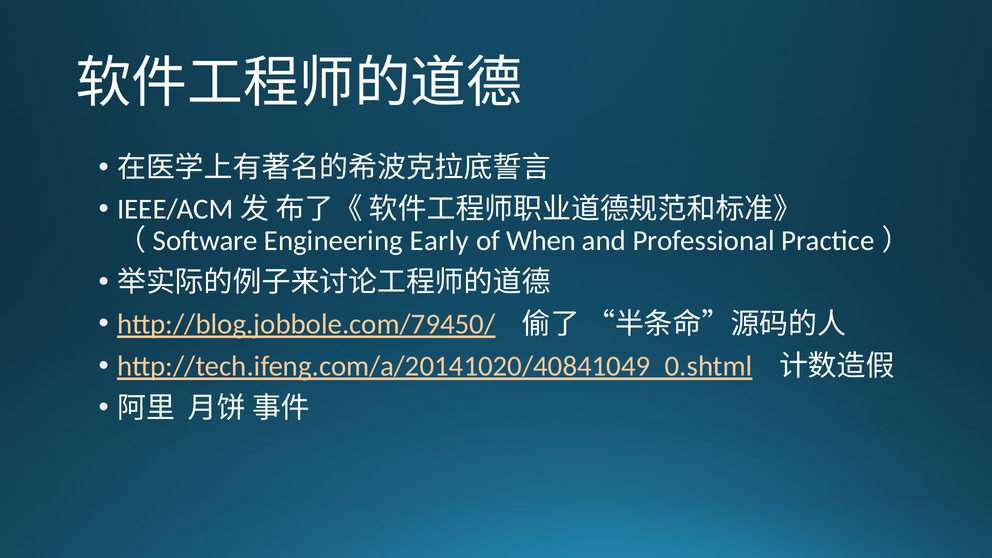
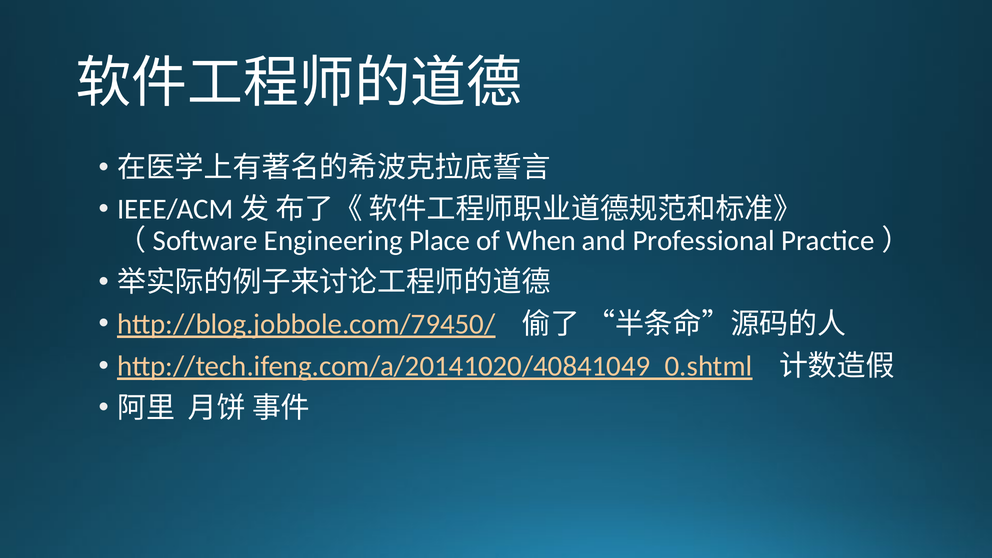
Early: Early -> Place (440, 241)
